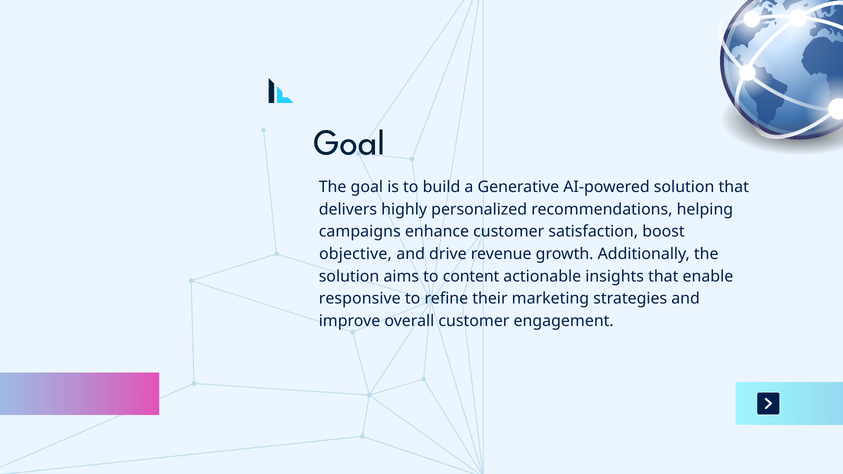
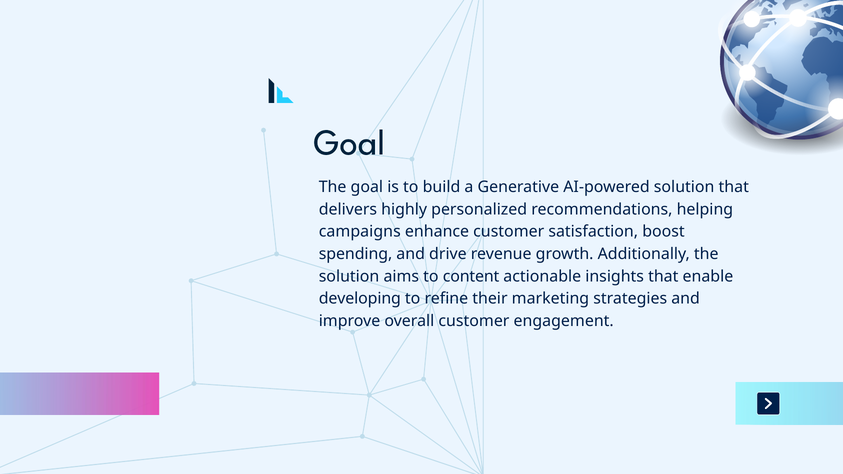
objective: objective -> spending (356, 254)
responsive: responsive -> developing (360, 299)
